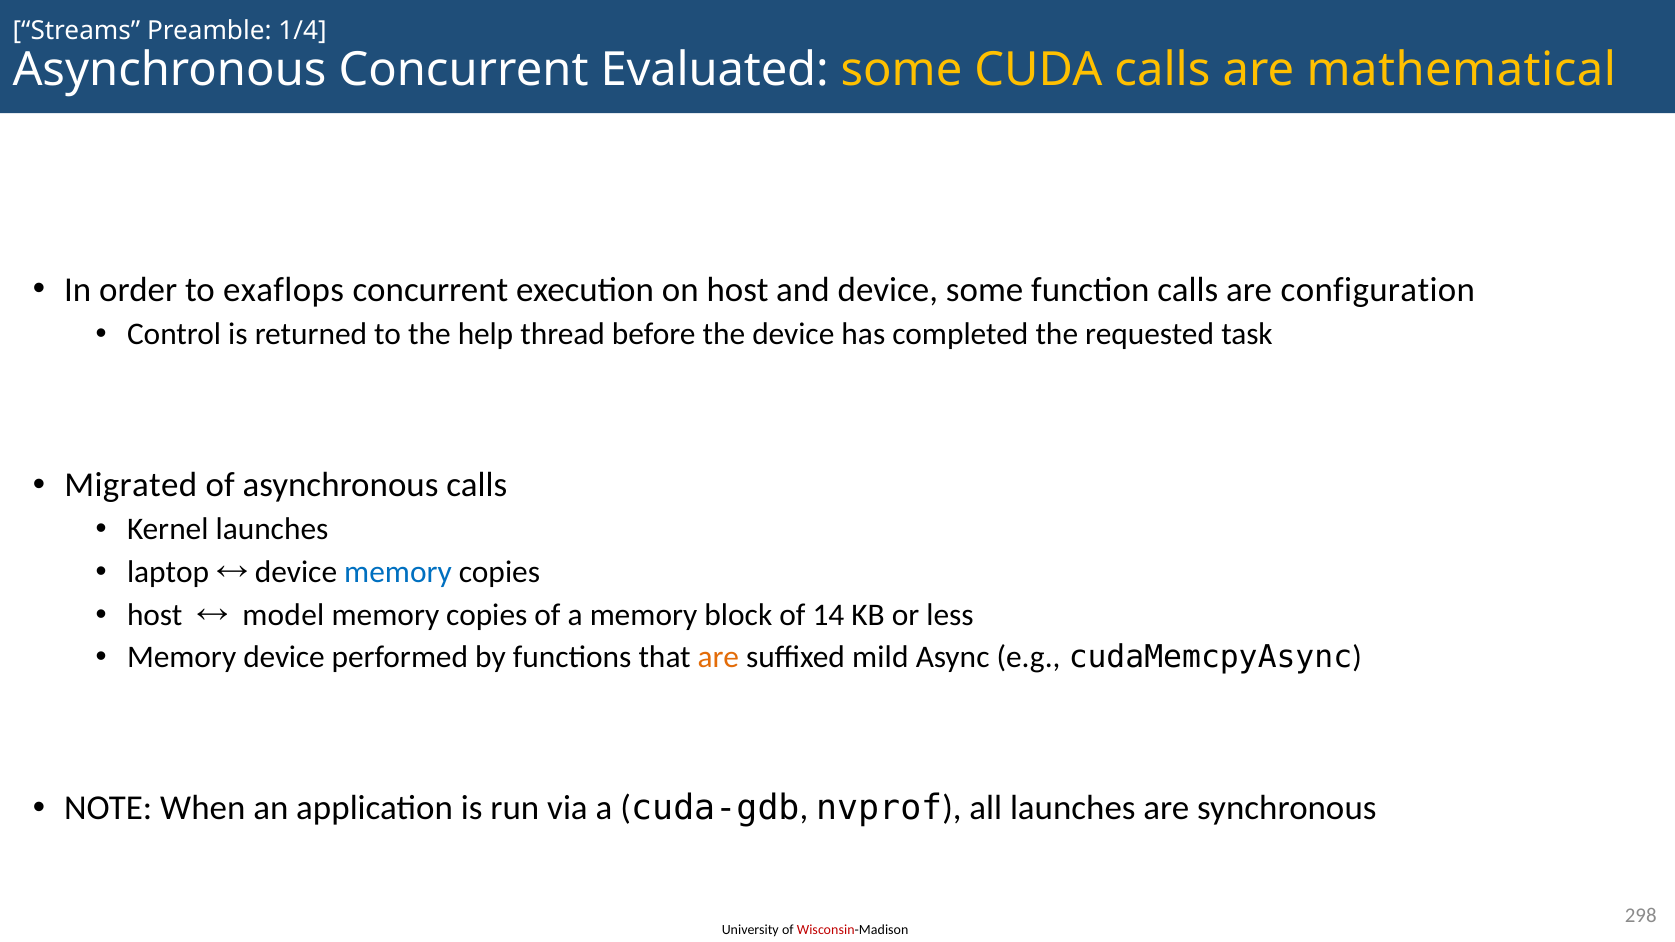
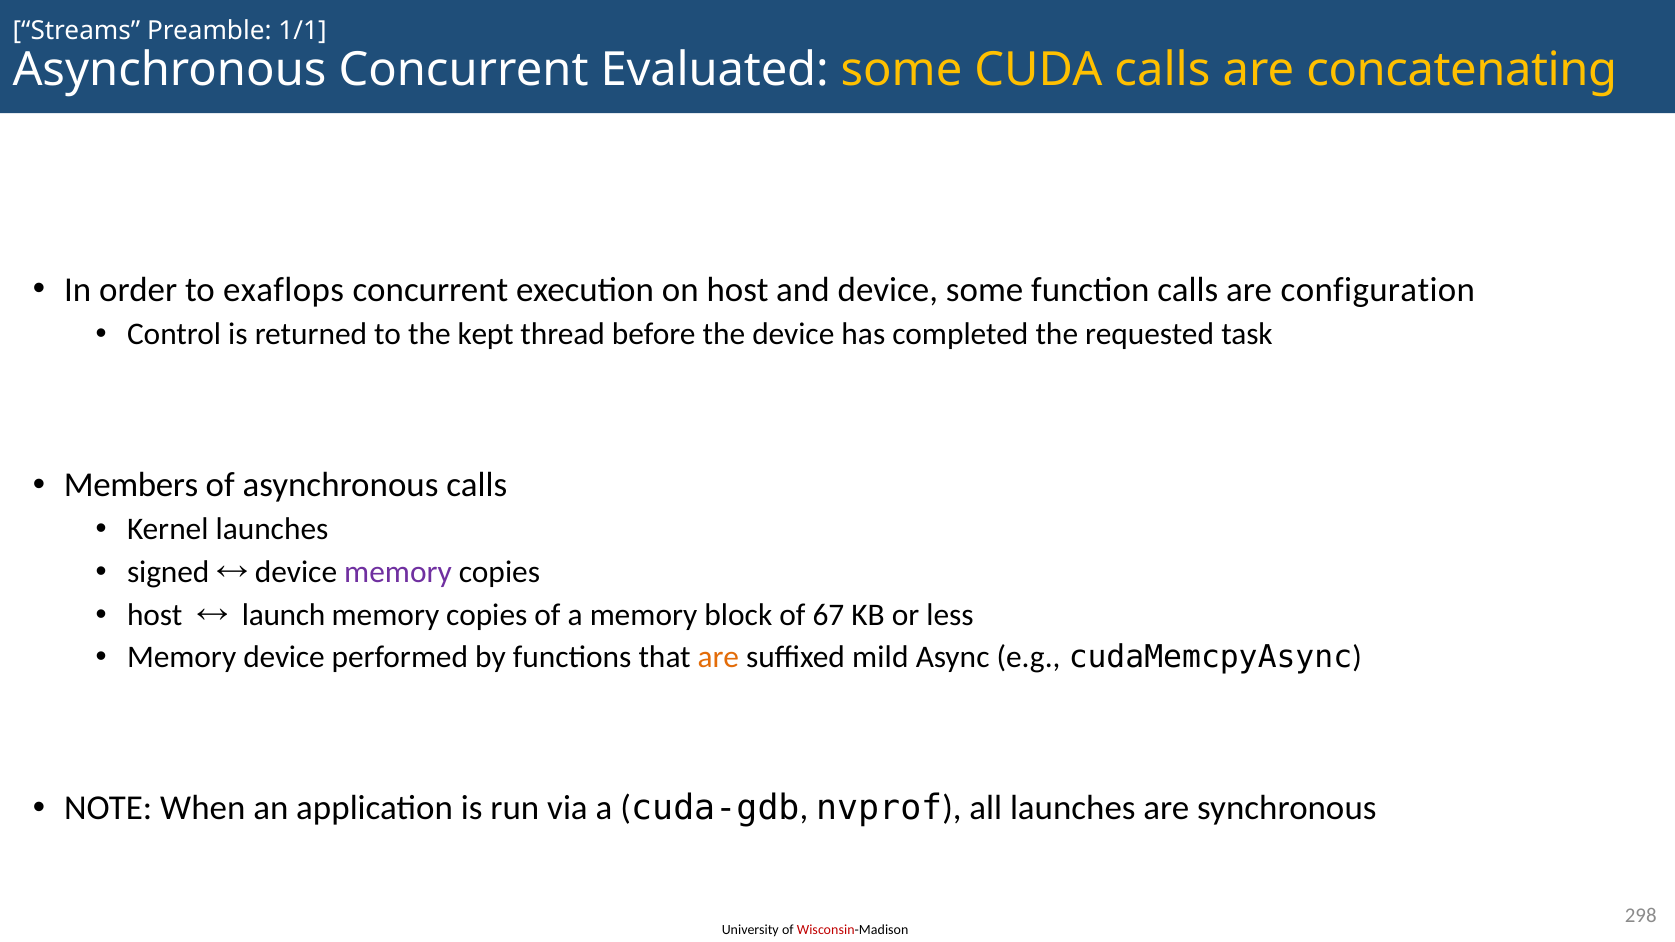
1/4: 1/4 -> 1/1 (303, 31)
mathematical: mathematical -> concatenating (1462, 70)
help: help -> kept (486, 334)
Migrated: Migrated -> Members (131, 485)
laptop: laptop -> signed (168, 572)
memory colour: blue -> purple (398, 572)
model: model -> launch (284, 615)
14: 14 -> 67 (828, 615)
